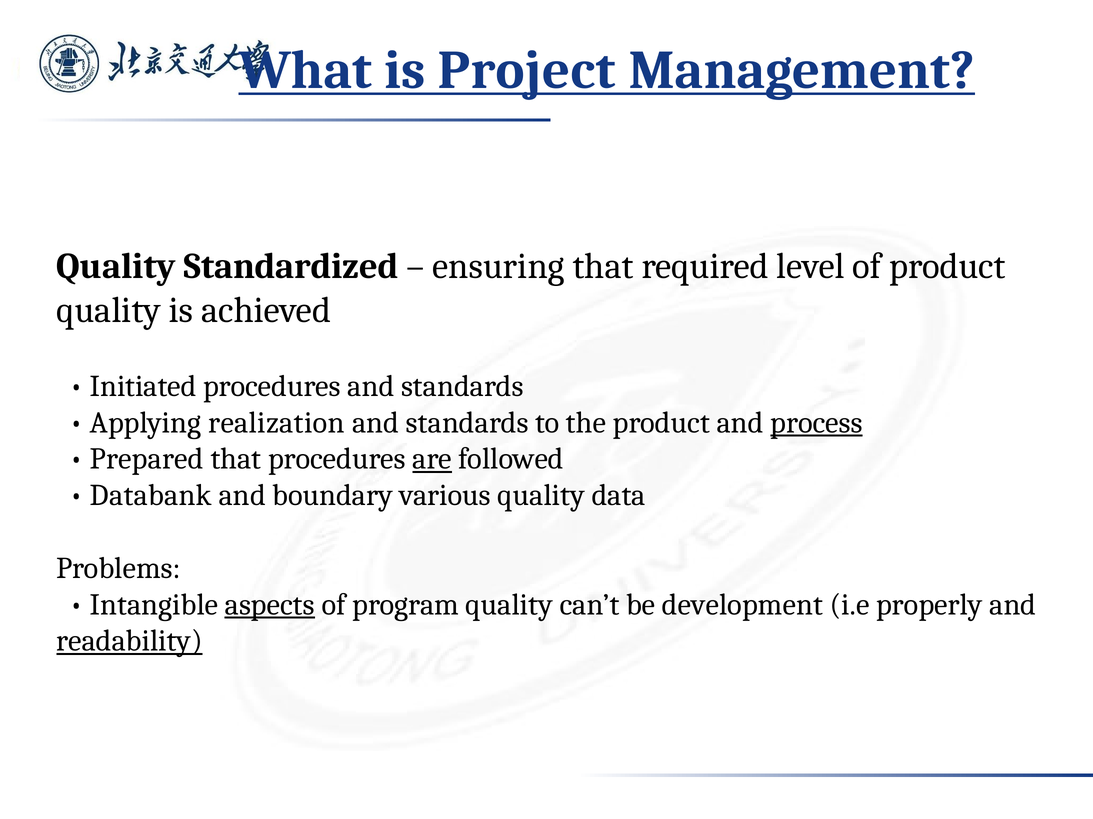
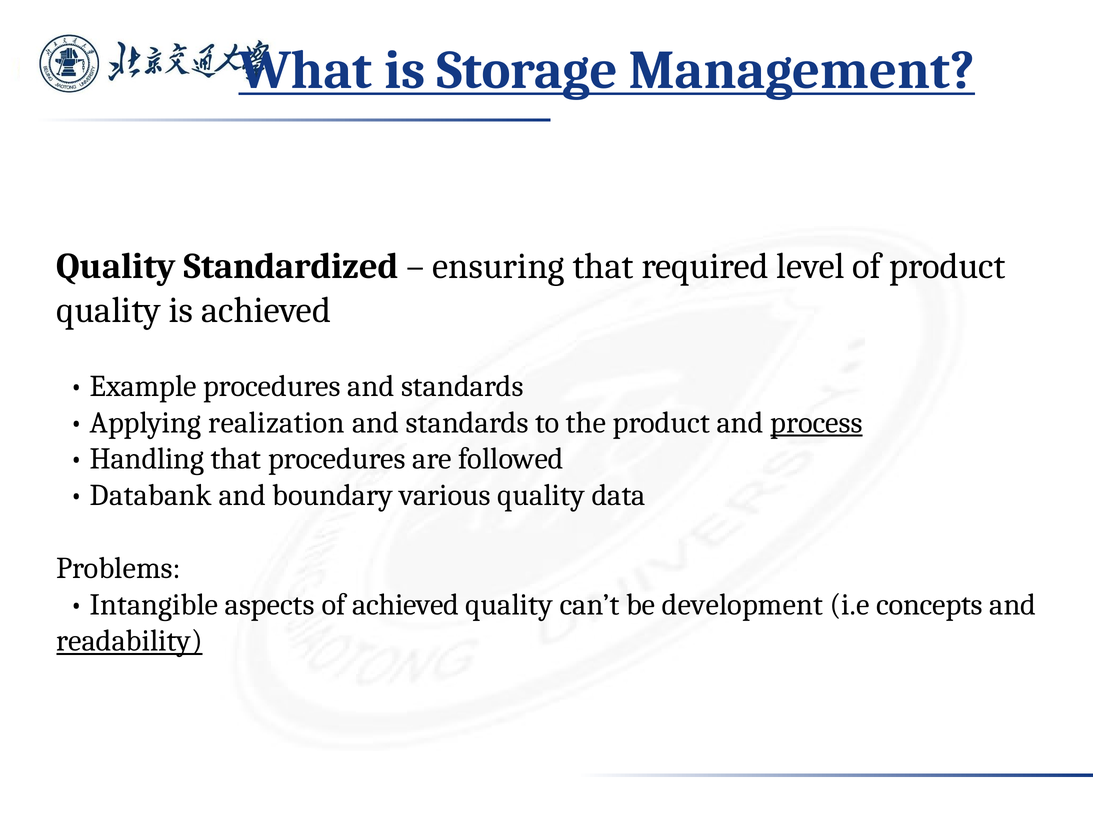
Project: Project -> Storage (527, 70)
Initiated: Initiated -> Example (143, 386)
Prepared: Prepared -> Handling (147, 459)
are underline: present -> none (432, 459)
aspects underline: present -> none (270, 605)
of program: program -> achieved (406, 605)
properly: properly -> concepts (929, 605)
